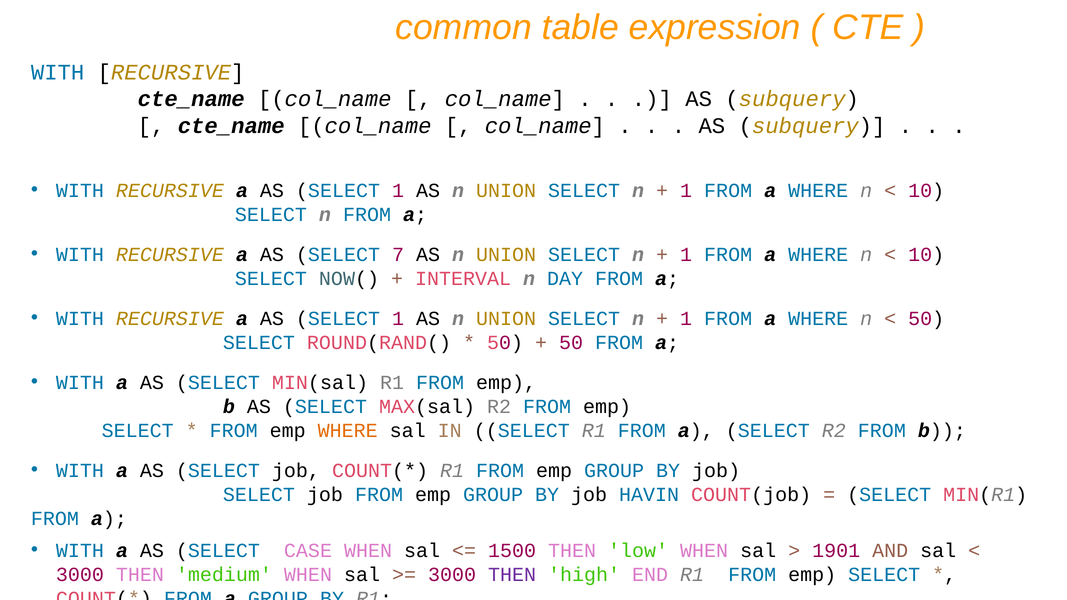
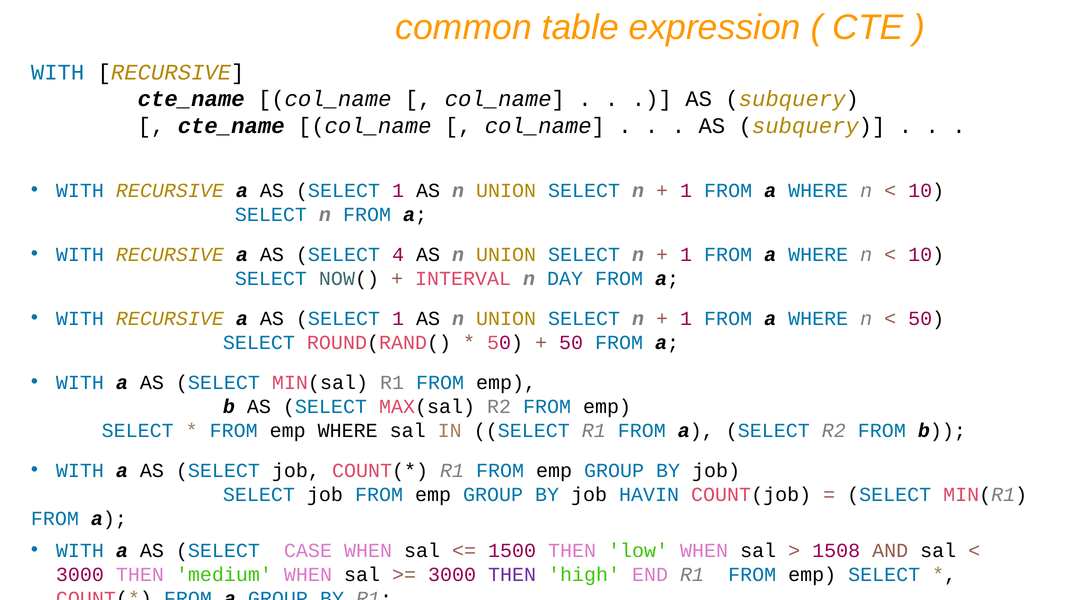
7: 7 -> 4 (398, 255)
WHERE colour: orange -> black (348, 431)
1901: 1901 -> 1508 (836, 551)
